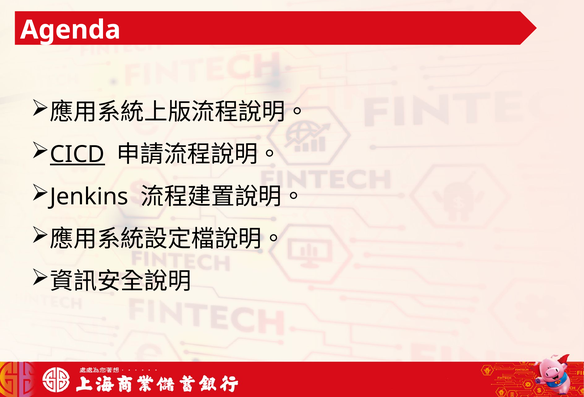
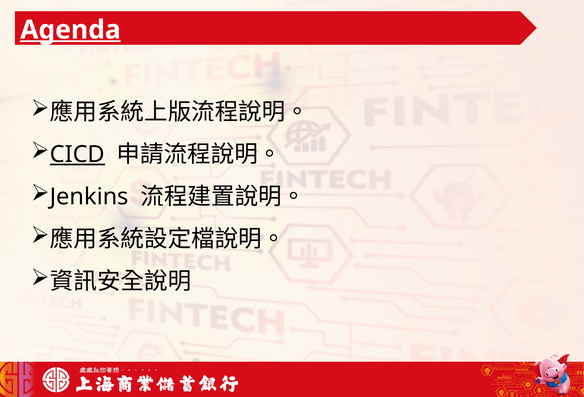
Agenda underline: none -> present (70, 30)
